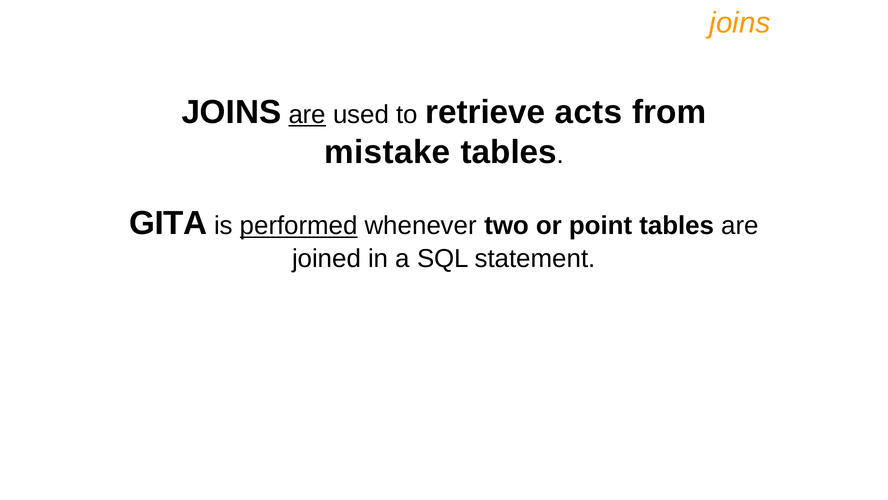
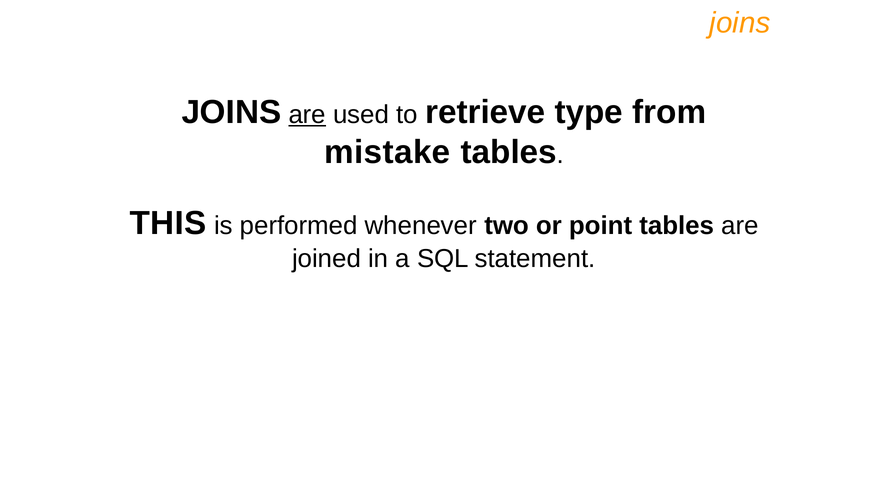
acts: acts -> type (589, 112)
GITA: GITA -> THIS (168, 223)
performed underline: present -> none (299, 226)
